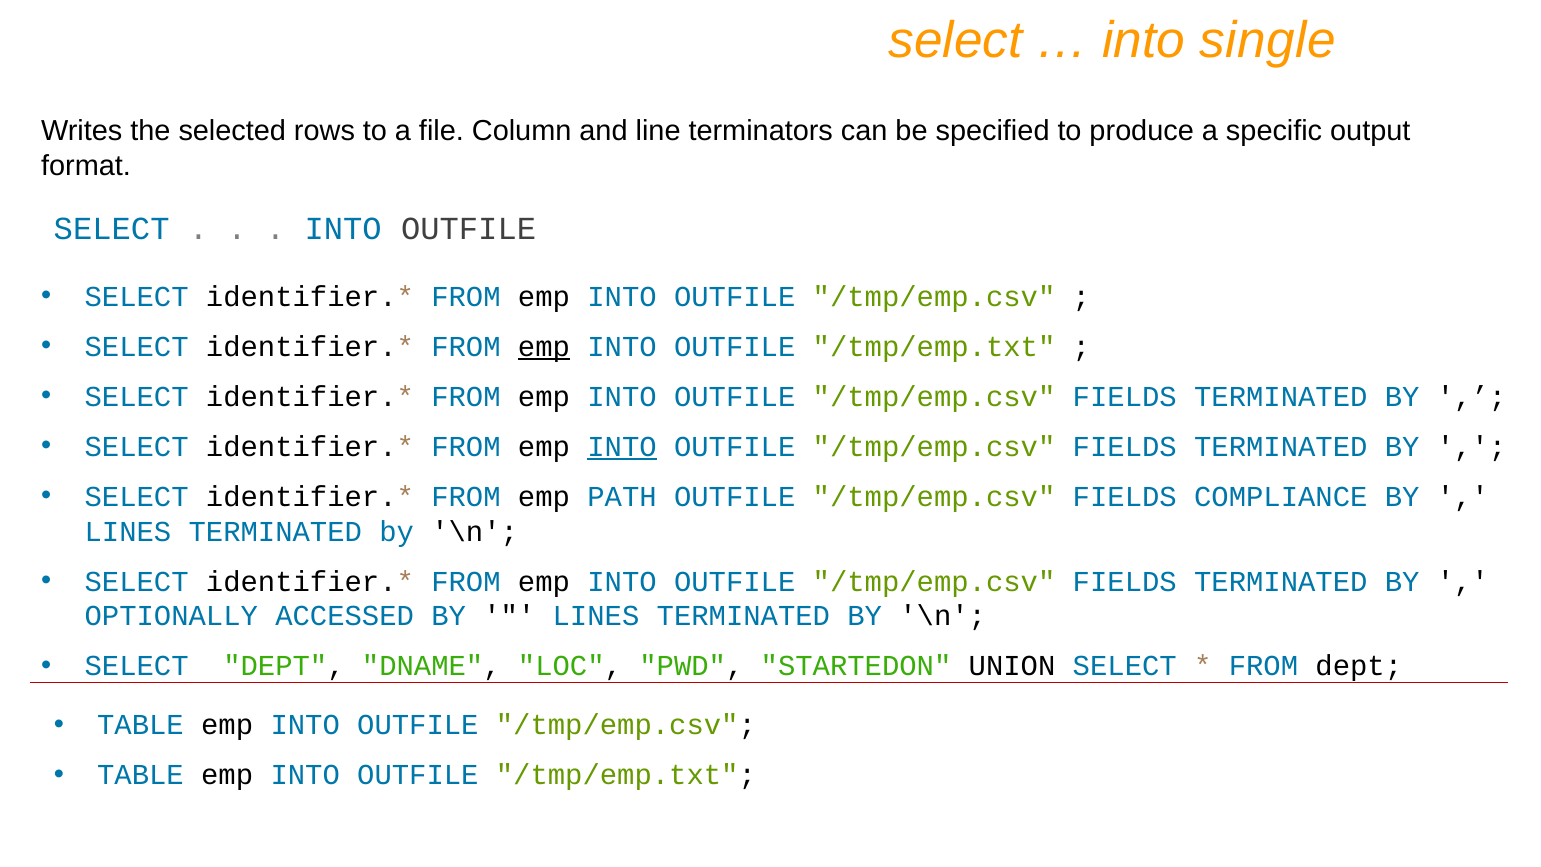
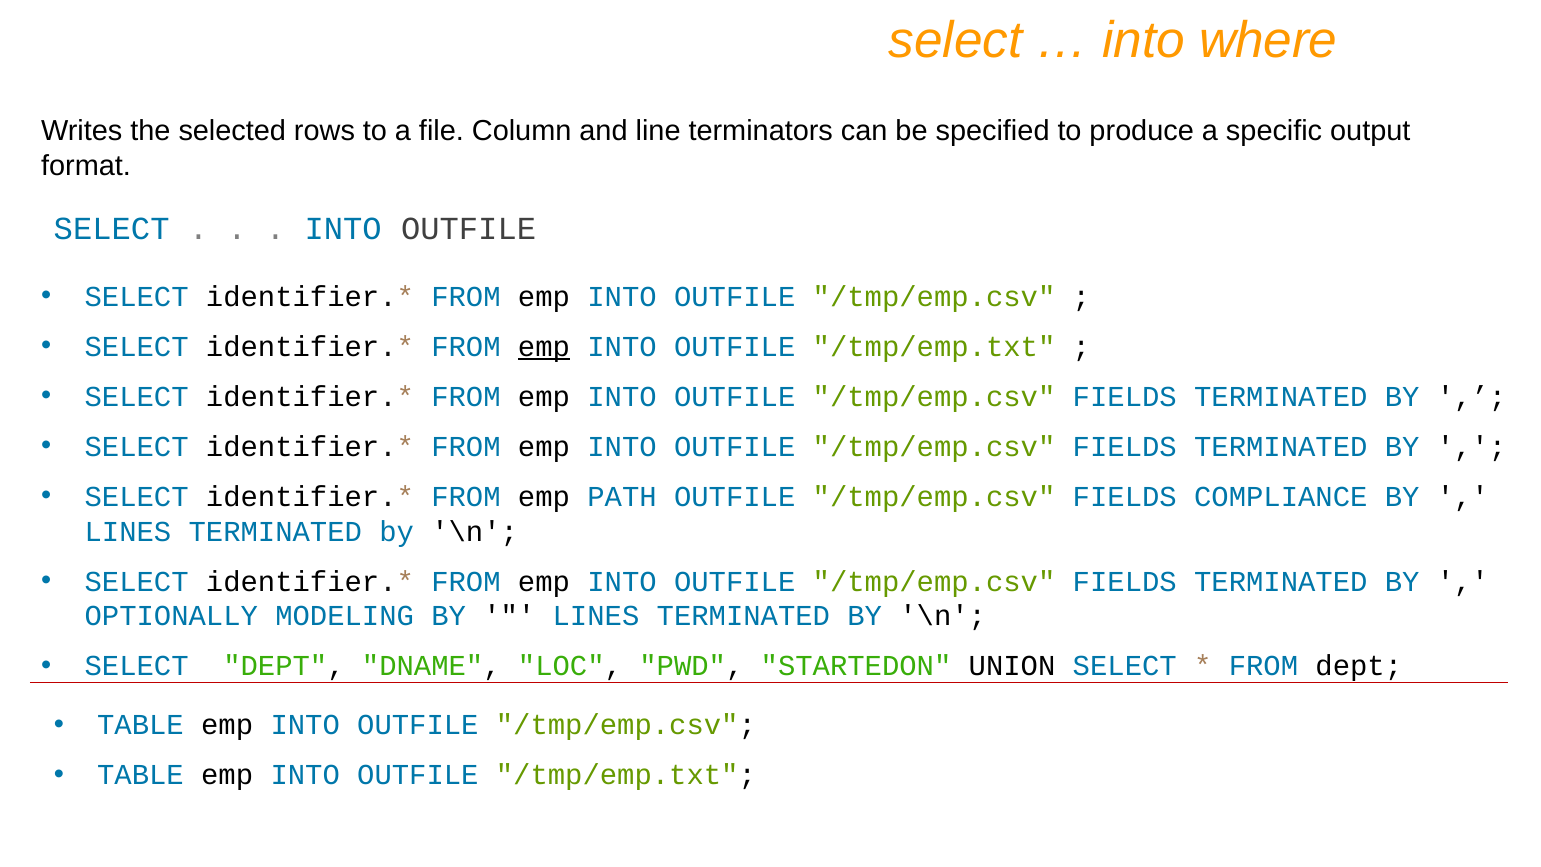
single: single -> where (1268, 40)
INTO underline: present -> none (622, 447)
ACCESSED: ACCESSED -> MODELING (345, 616)
